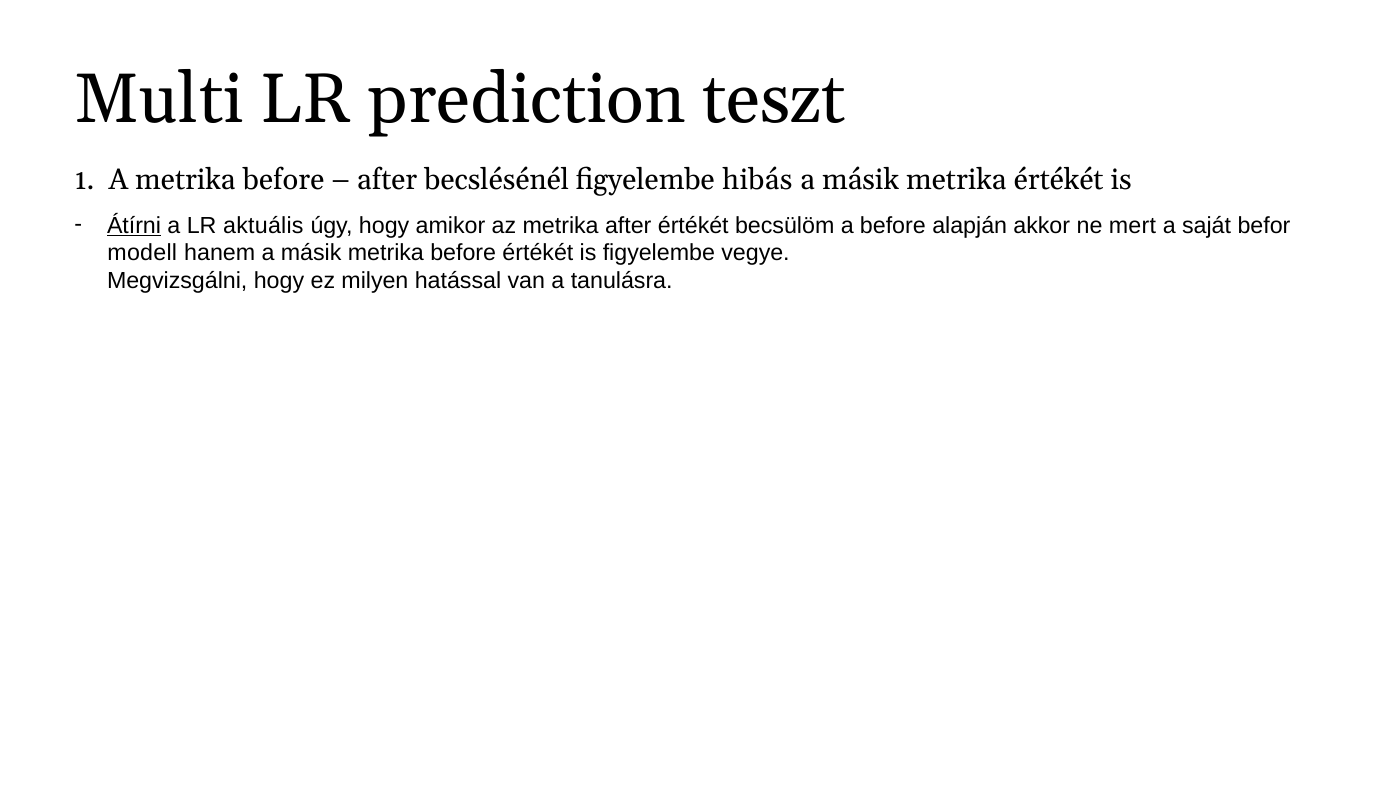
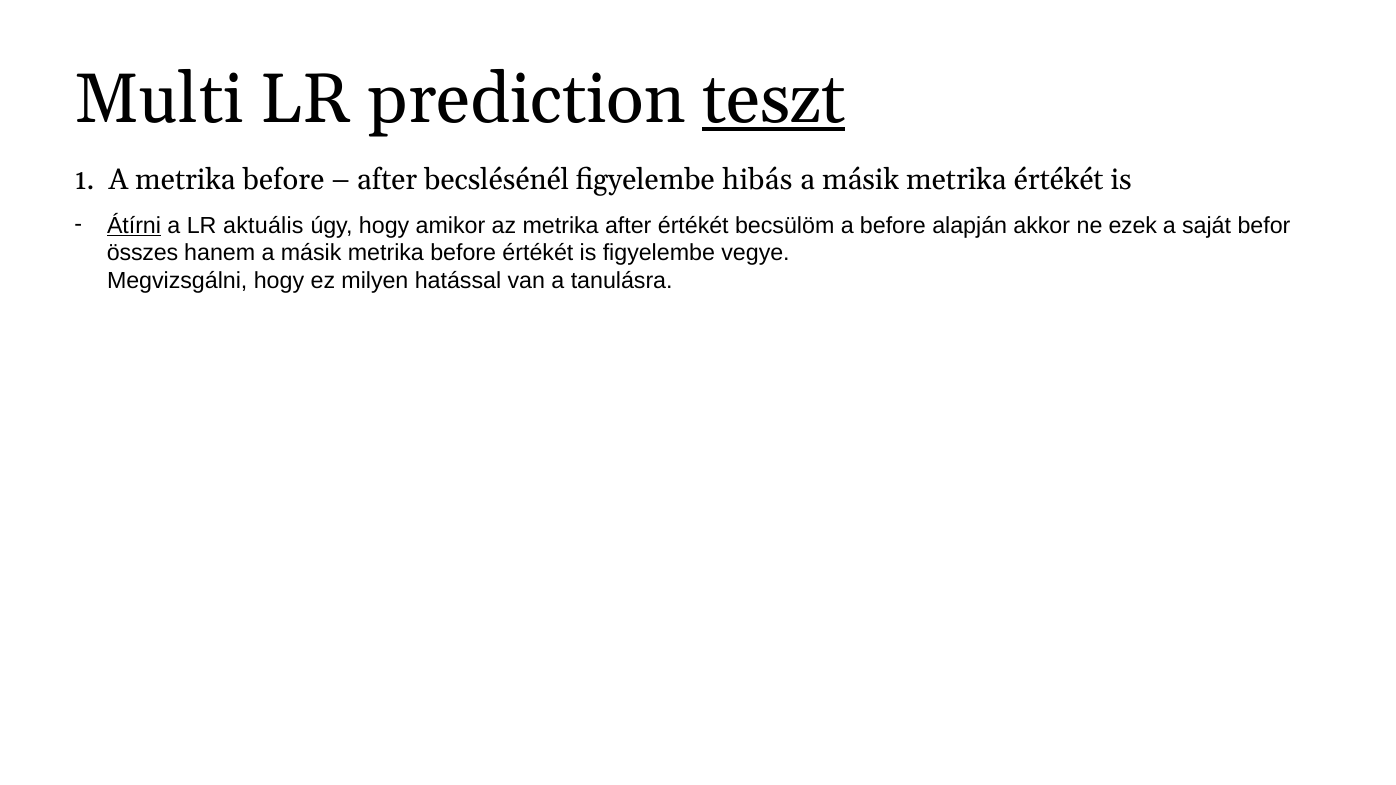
teszt underline: none -> present (774, 99)
mert: mert -> ezek (1133, 225)
modell: modell -> összes (143, 253)
